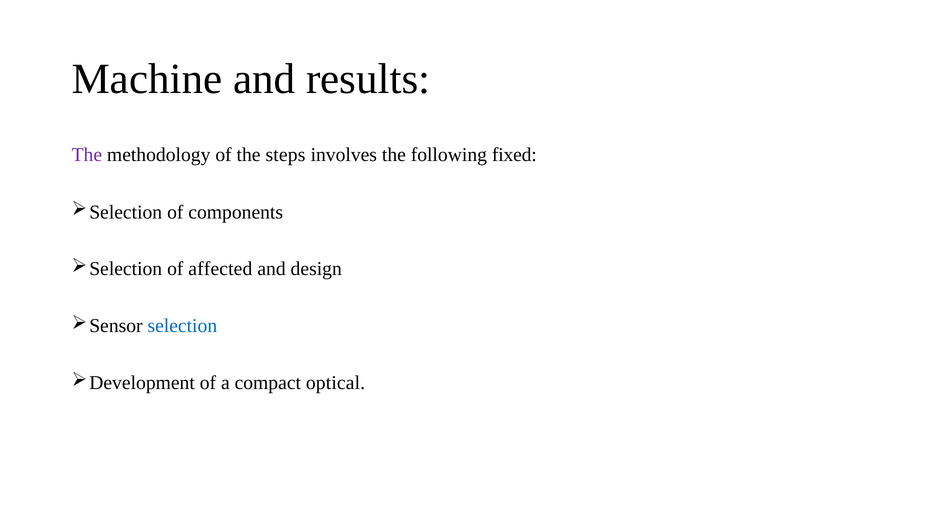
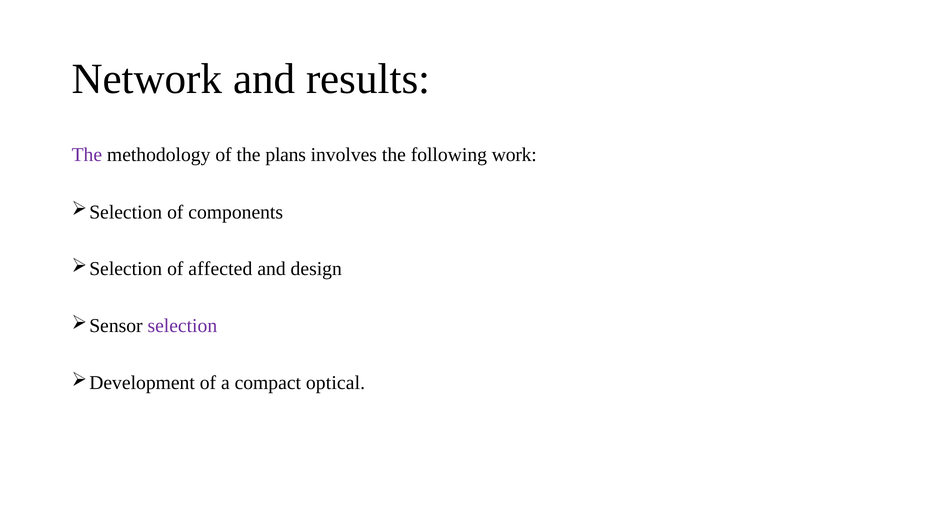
Machine: Machine -> Network (147, 79)
steps: steps -> plans (286, 155)
fixed: fixed -> work (514, 155)
selection colour: blue -> purple (182, 326)
